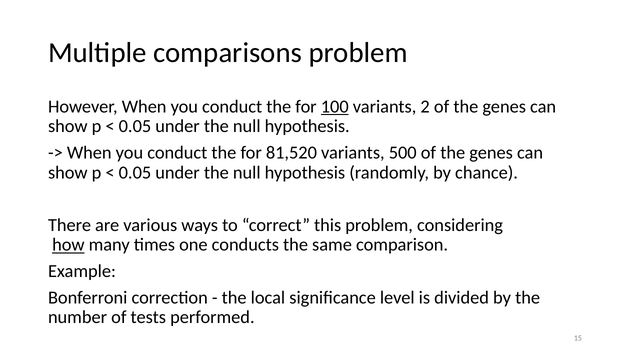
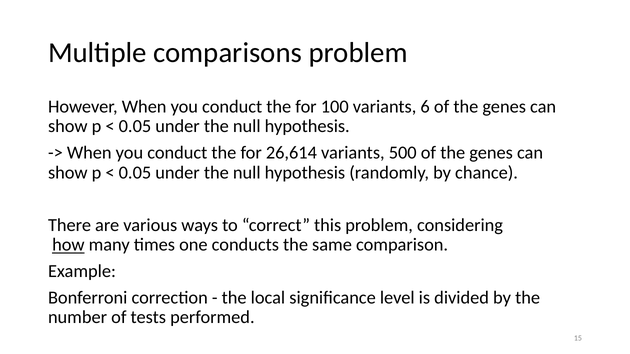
100 underline: present -> none (335, 107)
2: 2 -> 6 (425, 107)
81,520: 81,520 -> 26,614 (291, 153)
